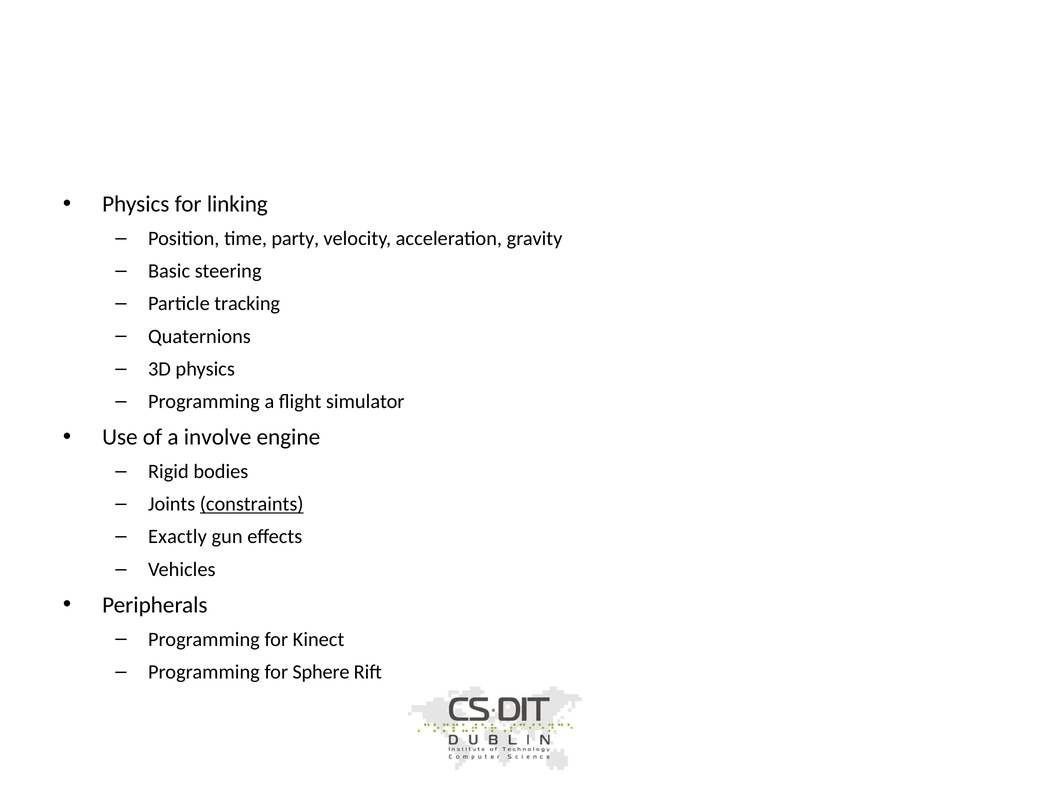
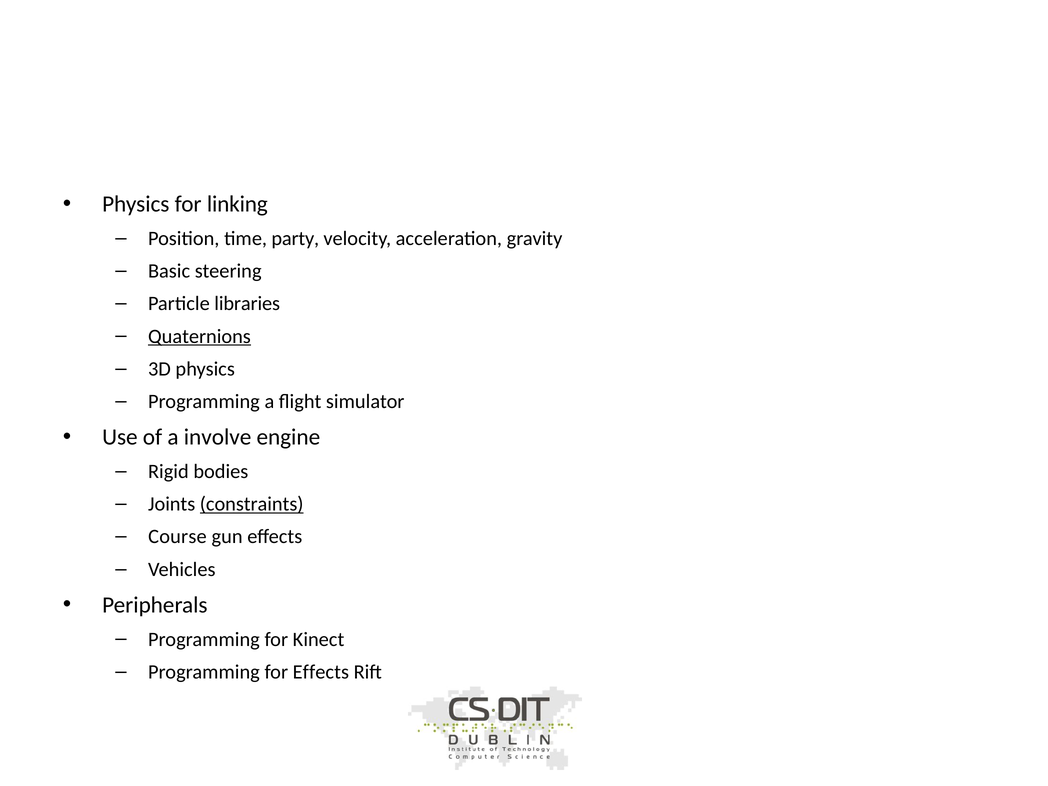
tracking: tracking -> libraries (247, 304)
Quaternions underline: none -> present (199, 336)
Exactly: Exactly -> Course (177, 537)
for Sphere: Sphere -> Effects (321, 672)
